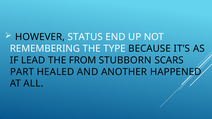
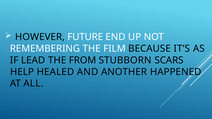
STATUS: STATUS -> FUTURE (85, 37)
TYPE: TYPE -> FILM (115, 49)
PART: PART -> HELP (22, 72)
